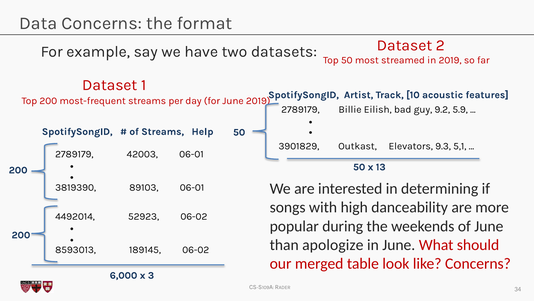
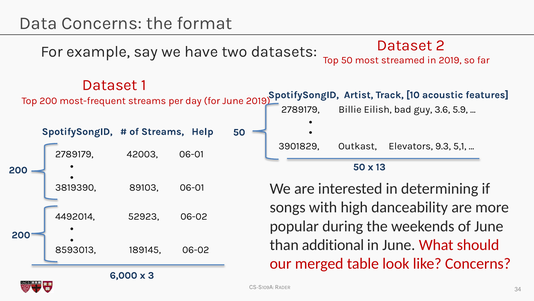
9.2: 9.2 -> 3.6 (442, 109)
apologize: apologize -> additional (333, 244)
